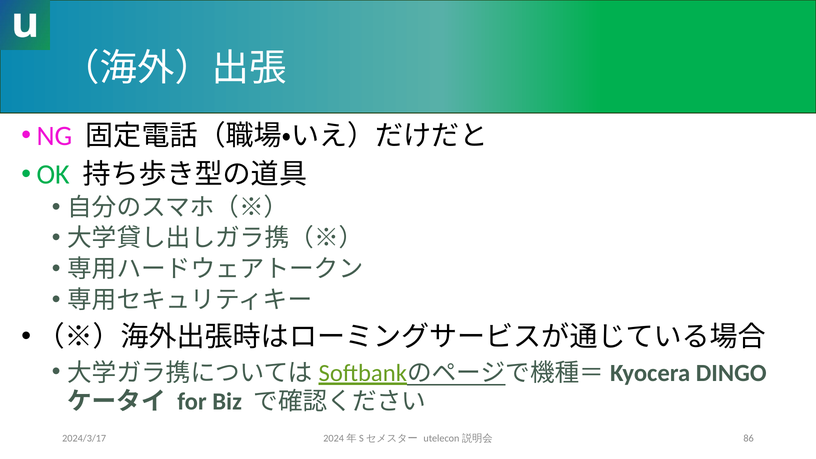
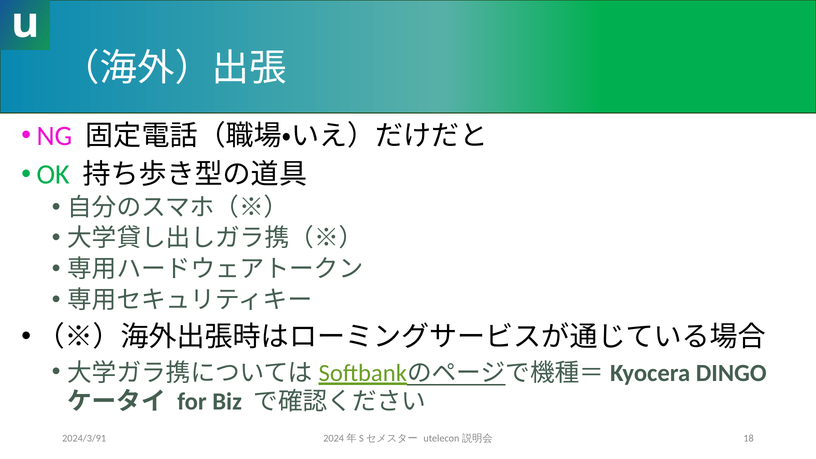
2024/3/17: 2024/3/17 -> 2024/3/91 (84, 438)
86: 86 -> 18 (749, 438)
